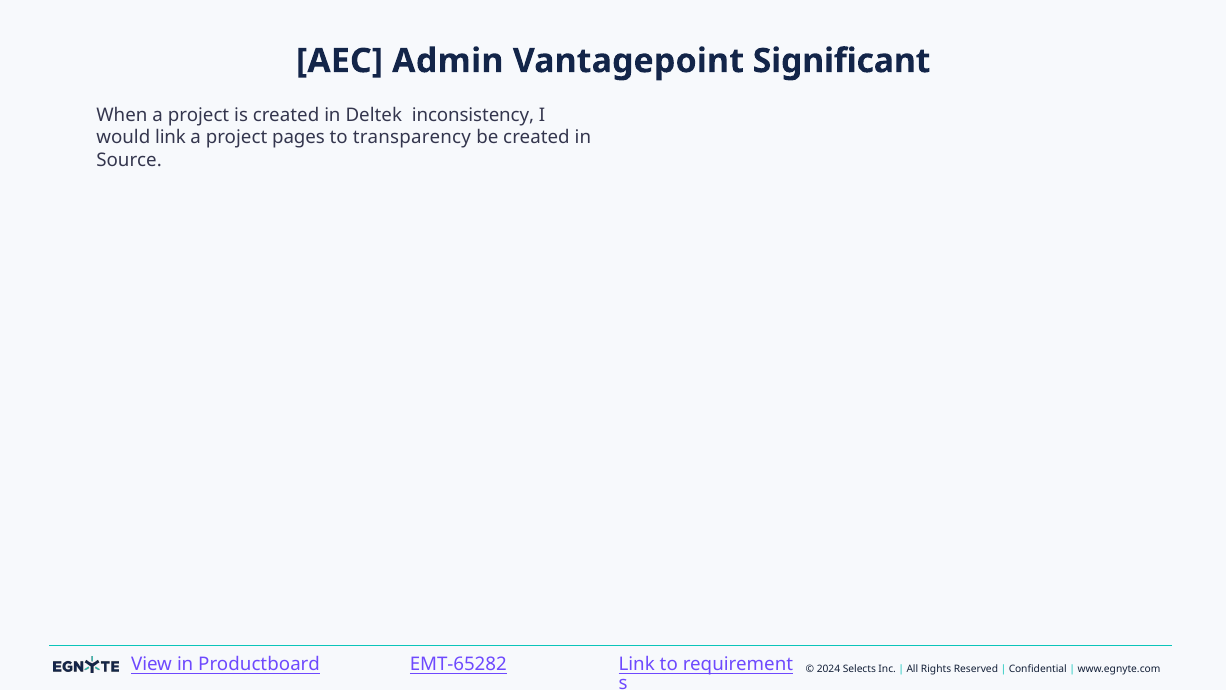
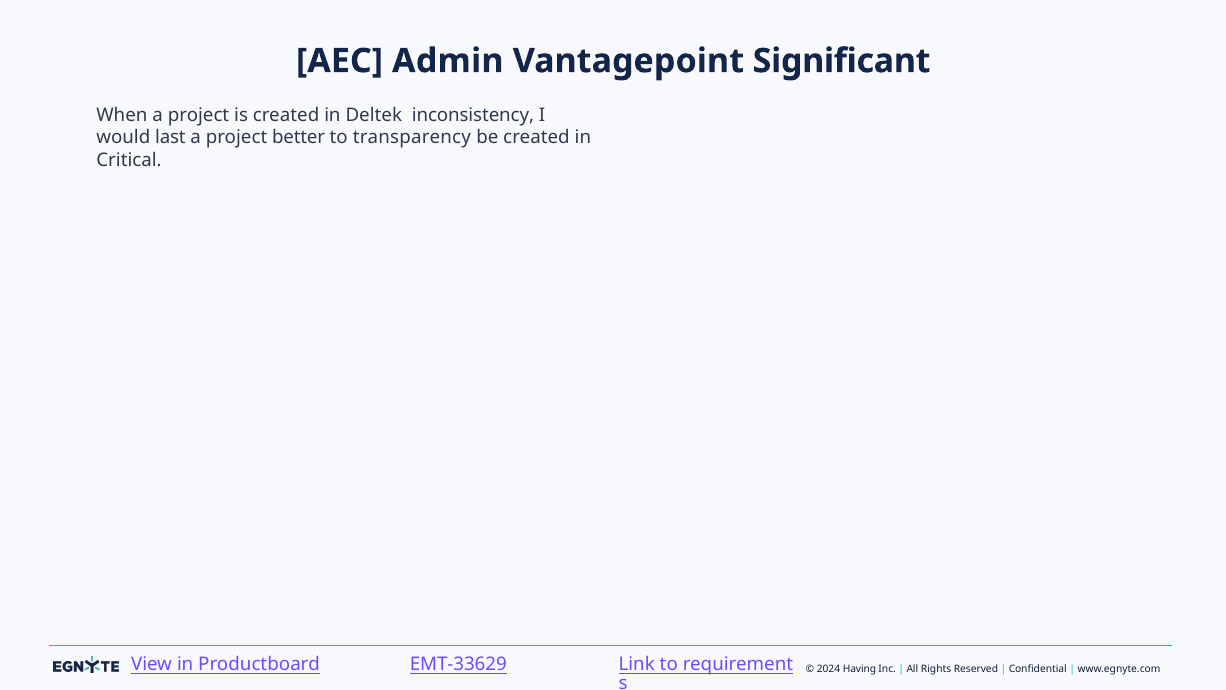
would link: link -> last (170, 137)
pages: pages -> better (299, 137)
Source: Source -> Critical (129, 160)
EMT-65282: EMT-65282 -> EMT-33629 (458, 664)
Selects: Selects -> Having (859, 669)
